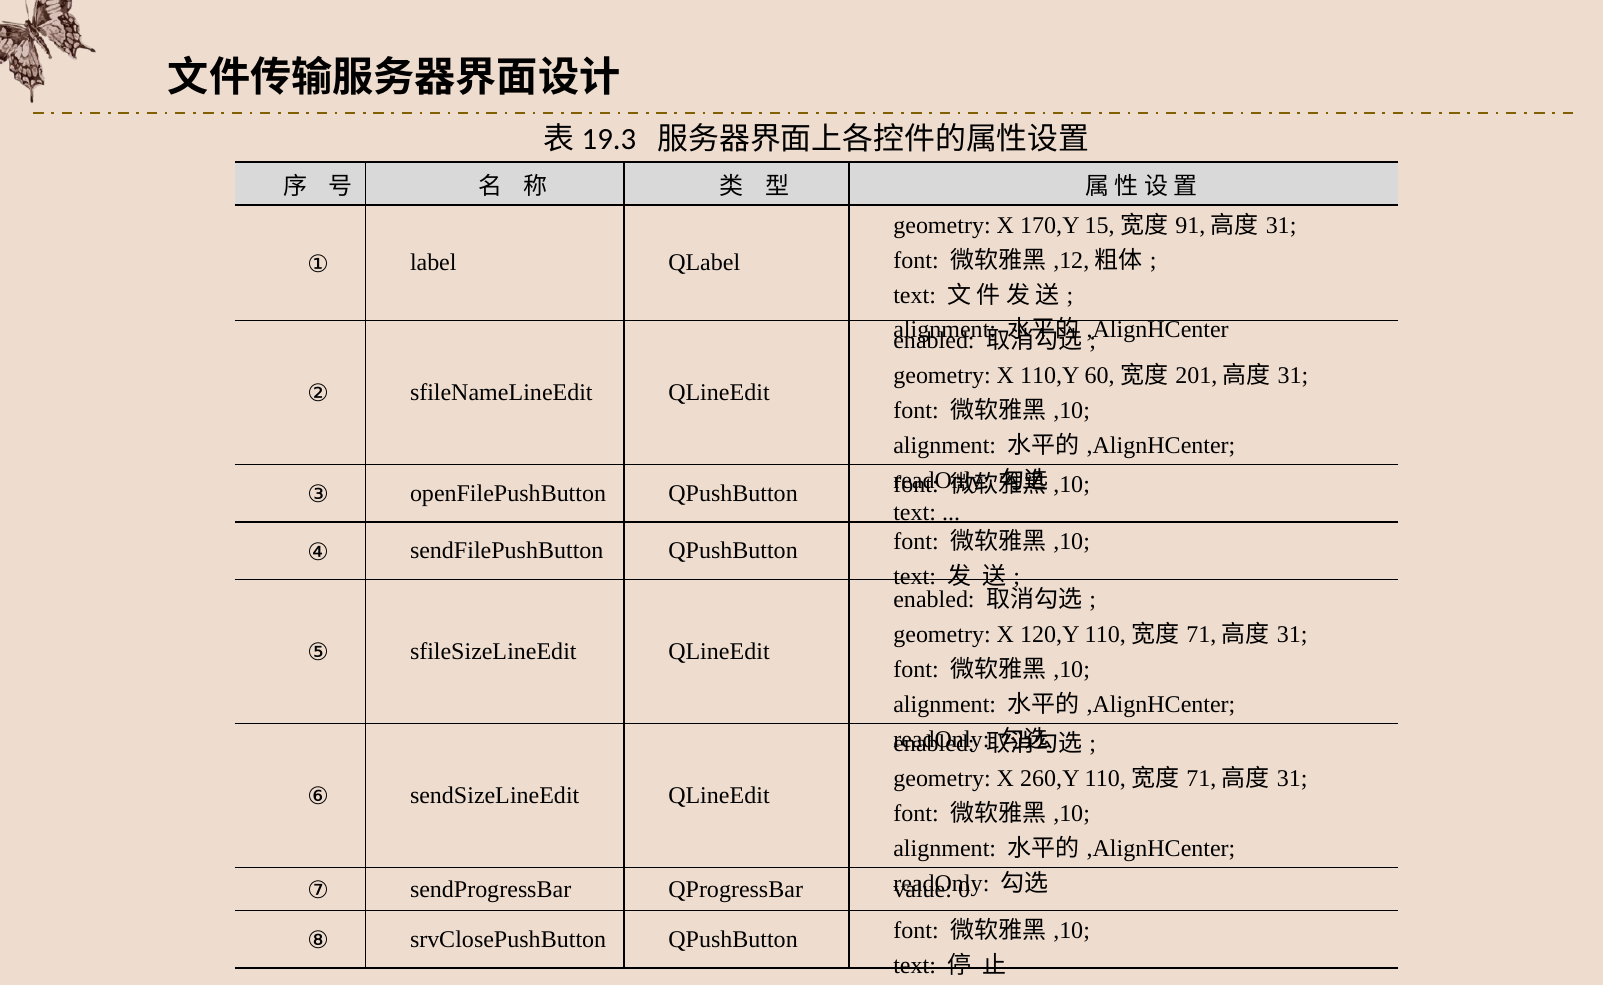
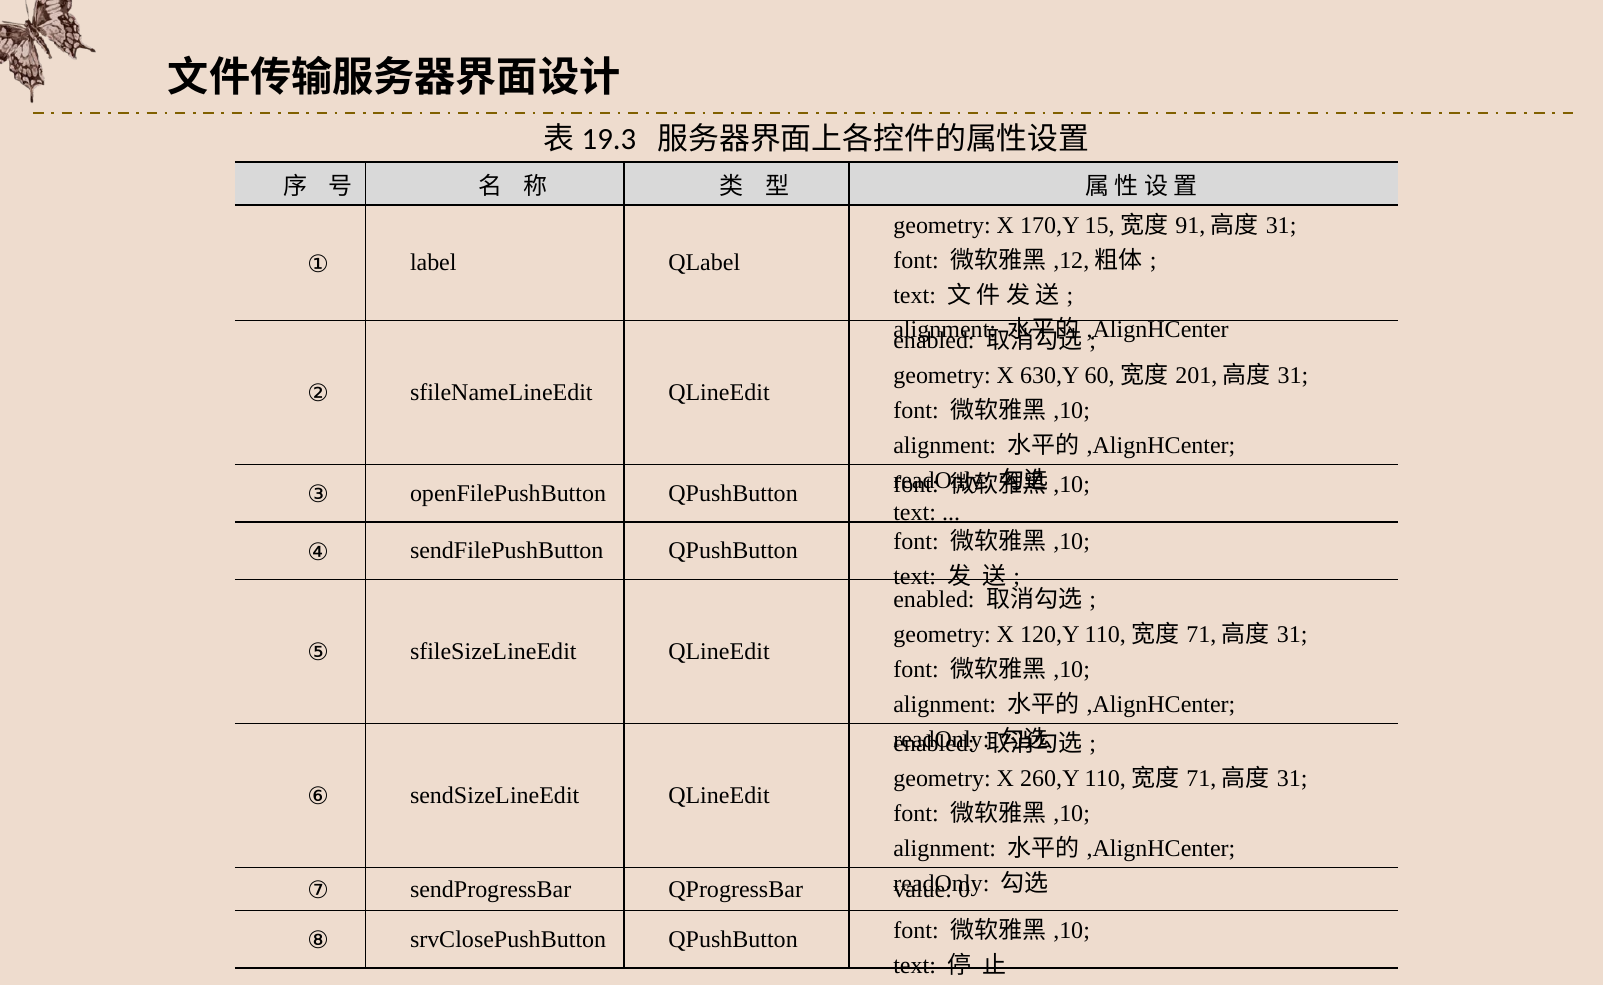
110,Y: 110,Y -> 630,Y (1050, 376)
